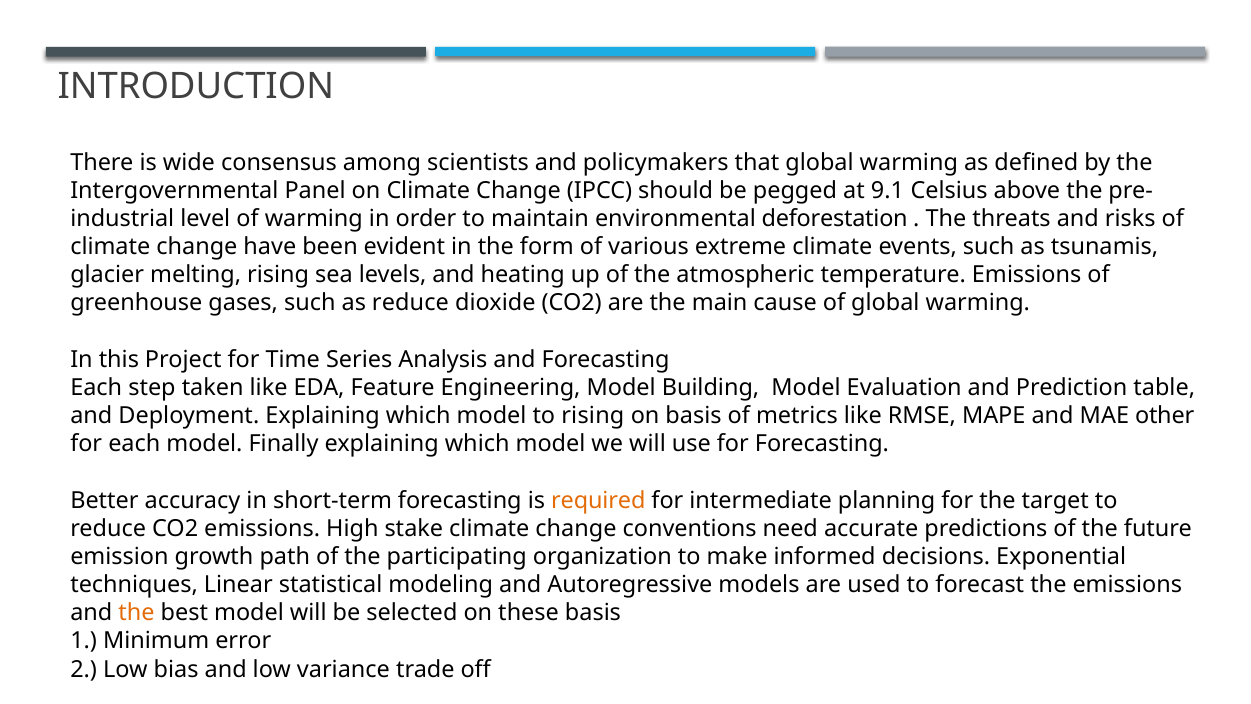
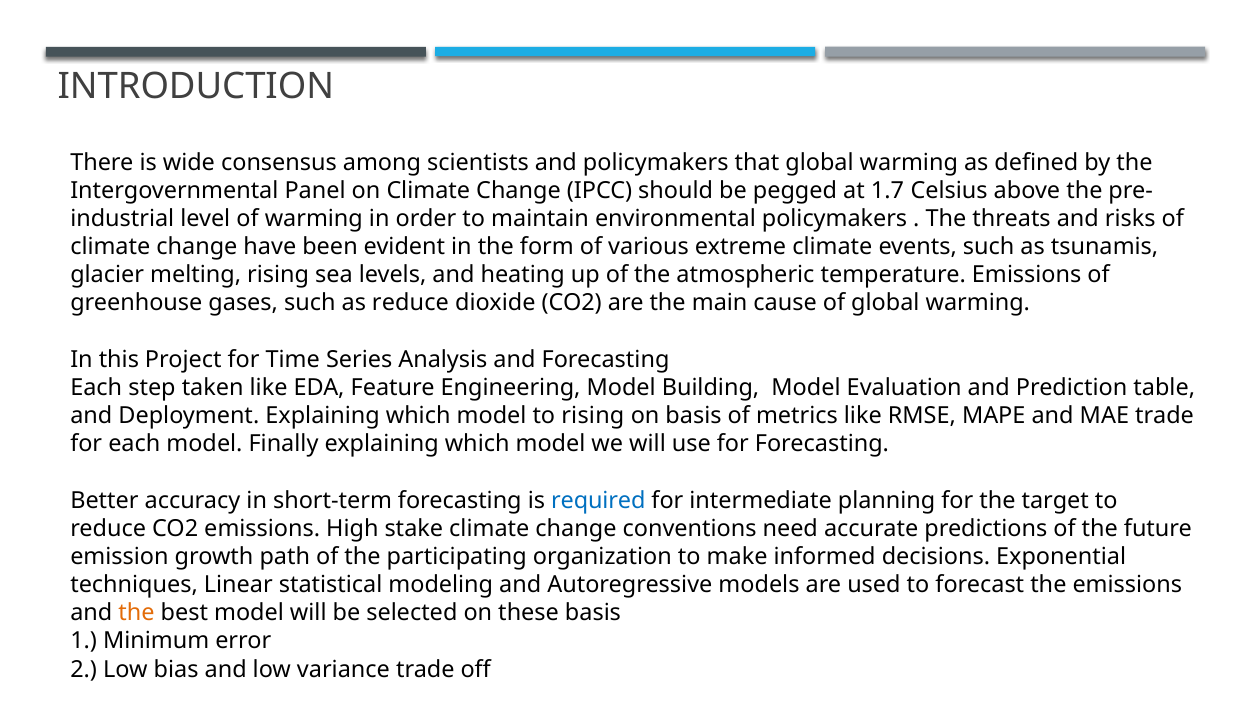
9.1: 9.1 -> 1.7 (887, 190)
environmental deforestation: deforestation -> policymakers (835, 219)
MAE other: other -> trade (1165, 416)
required colour: orange -> blue (598, 500)
